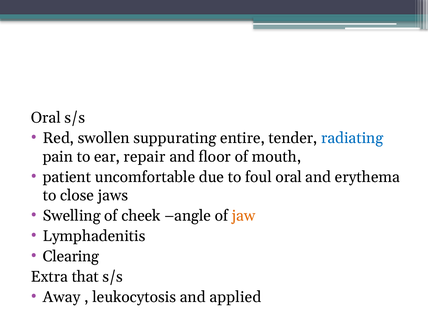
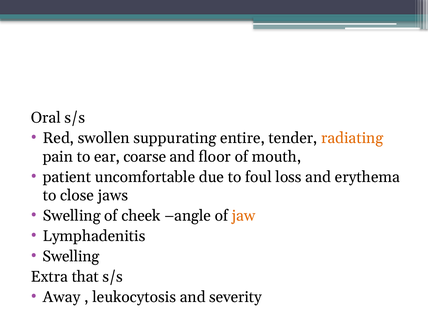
radiating colour: blue -> orange (352, 138)
repair: repair -> coarse (145, 157)
foul oral: oral -> loss (289, 177)
Clearing: Clearing -> Swelling (71, 256)
applied: applied -> severity (236, 297)
